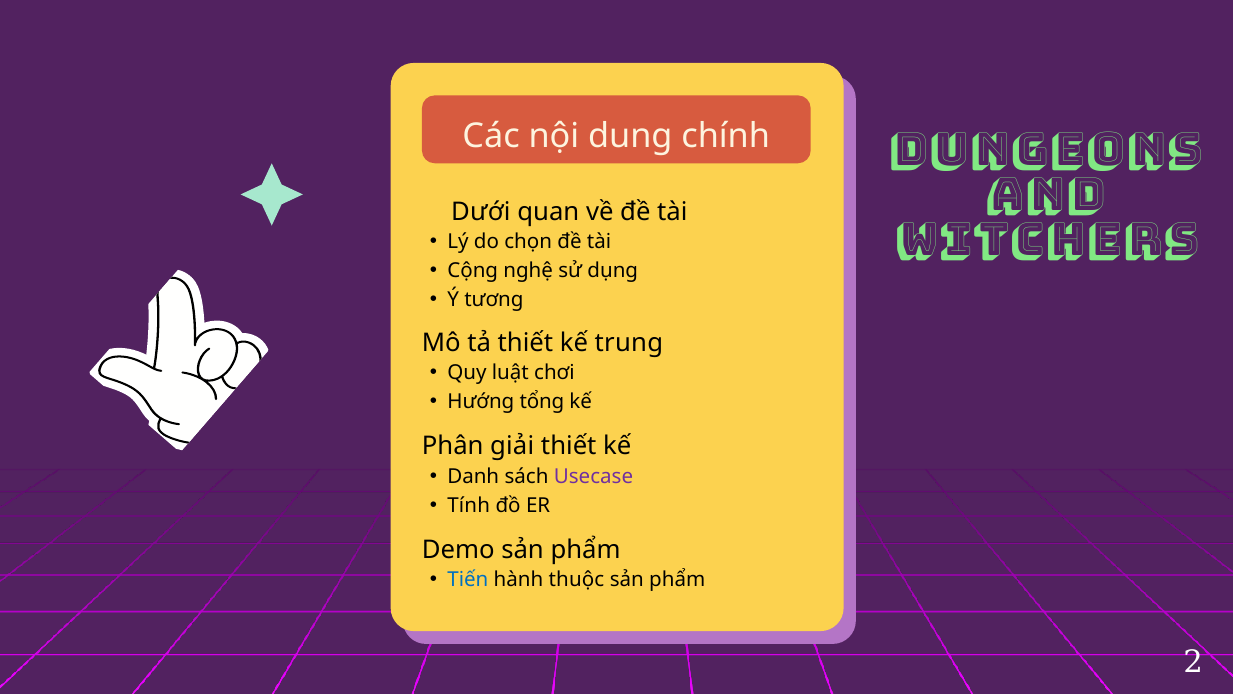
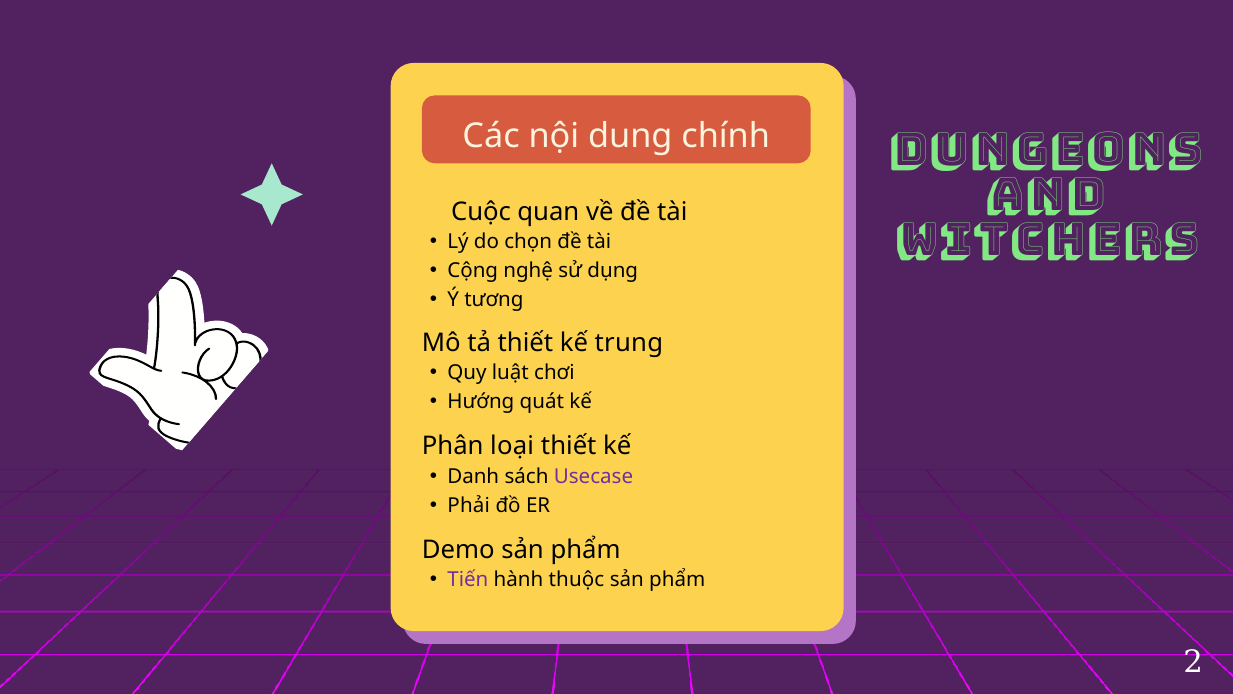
Dưới: Dưới -> Cuộc (481, 212)
tổng: tổng -> quát (542, 402)
giải: giải -> loại (512, 446)
Tính: Tính -> Phải (469, 505)
Tiến colour: blue -> purple (468, 580)
